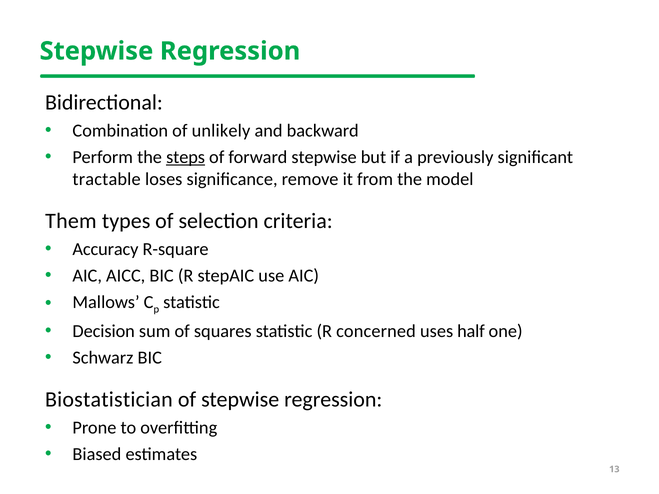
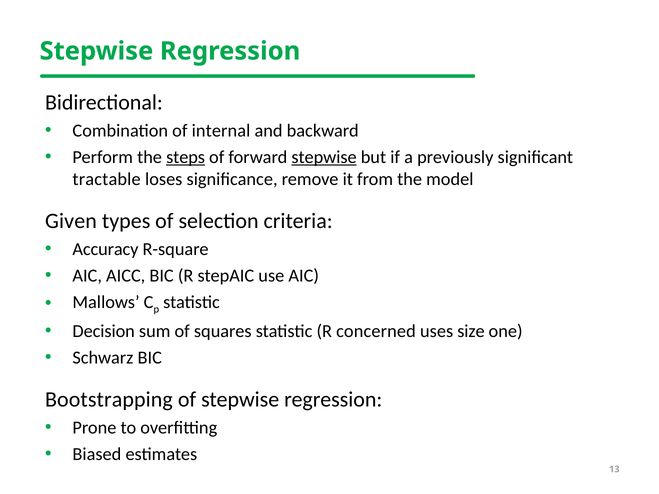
unlikely: unlikely -> internal (221, 131)
stepwise underline: none -> present (324, 157)
Them: Them -> Given (71, 221)
half: half -> size (471, 332)
Biostatistician: Biostatistician -> Bootstrapping (109, 400)
